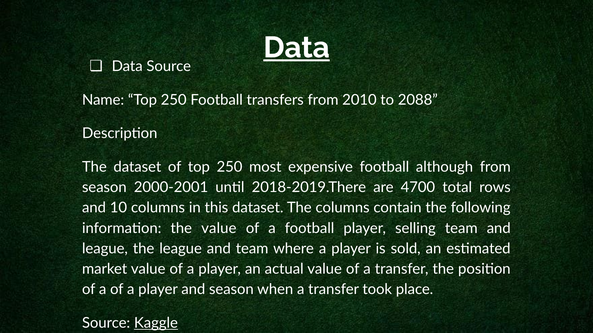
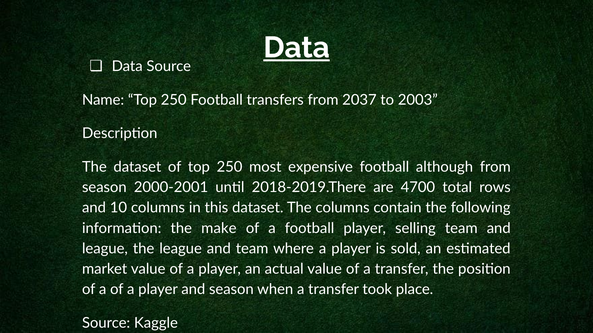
2010: 2010 -> 2037 (359, 100)
2088: 2088 -> 2003 (418, 100)
the value: value -> make (219, 229)
Kaggle underline: present -> none (156, 324)
